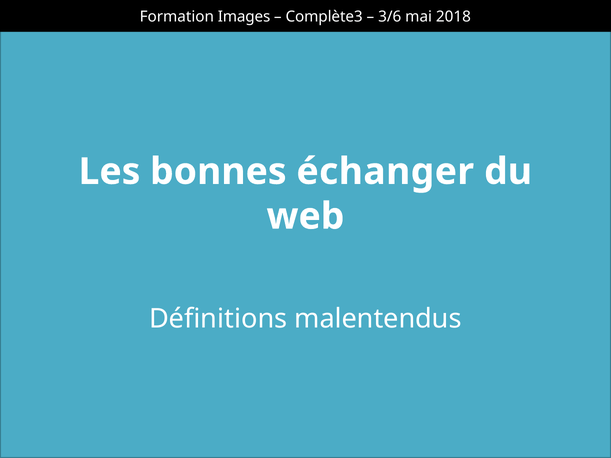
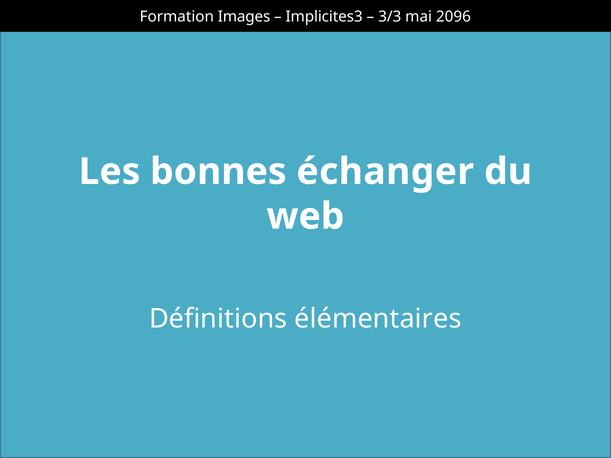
Complète3: Complète3 -> Implicites3 (324, 17)
3/6: 3/6 -> 3/3 (390, 17)
2018: 2018 -> 2096 (453, 17)
malentendus: malentendus -> élémentaires (378, 319)
